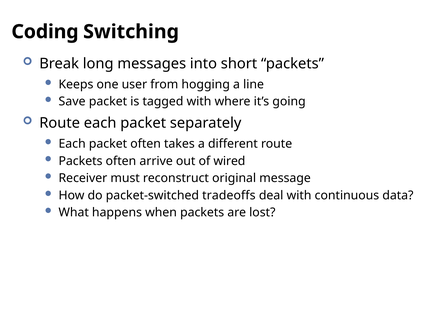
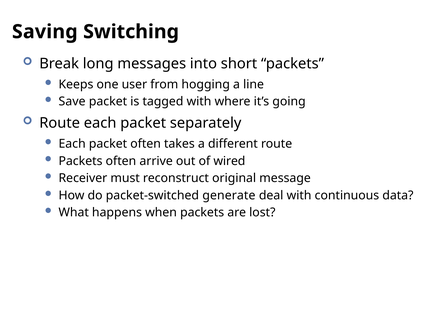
Coding: Coding -> Saving (45, 32)
tradeoffs: tradeoffs -> generate (229, 195)
